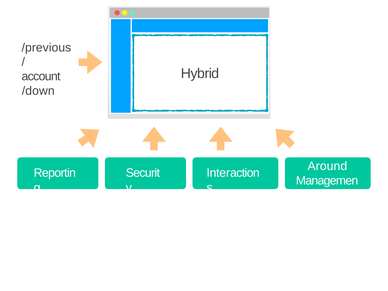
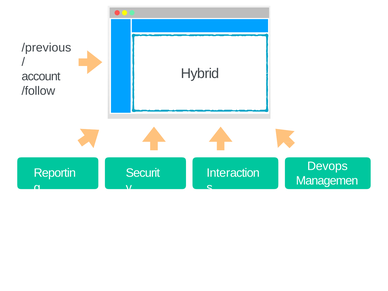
/down: /down -> /follow (38, 91)
Around: Around -> Devops (327, 166)
